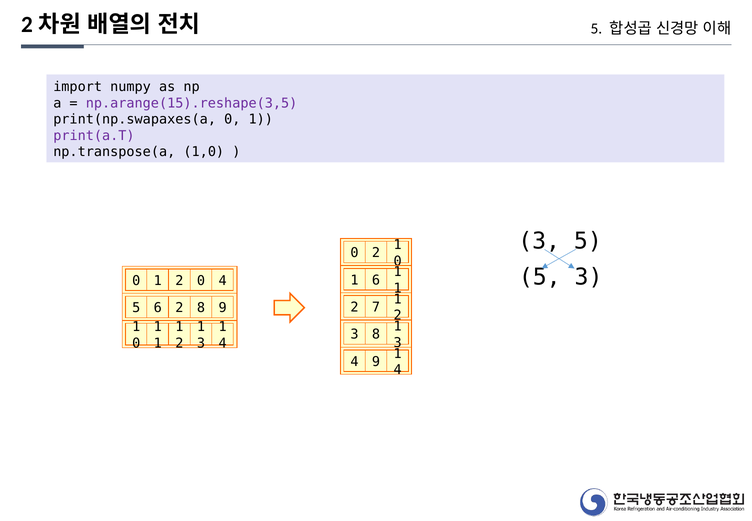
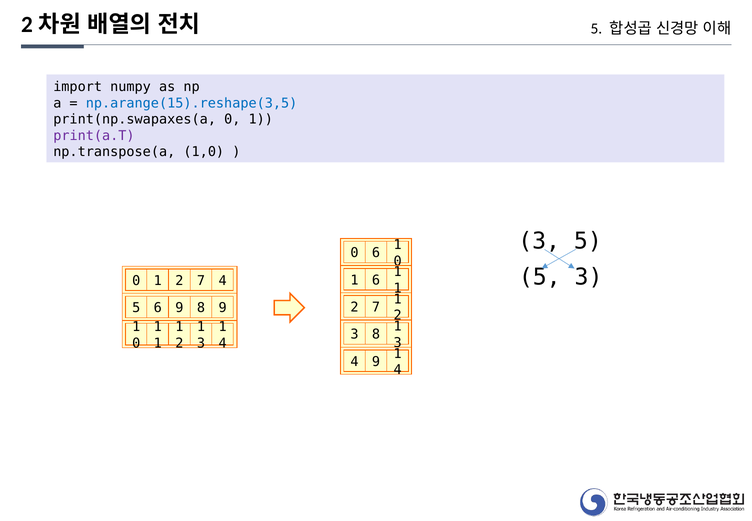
np.arange(15).reshape(3,5 colour: purple -> blue (192, 103)
0 2: 2 -> 6 (376, 253)
0 1 2 0: 0 -> 7 (201, 281)
6 2: 2 -> 9 (179, 308)
